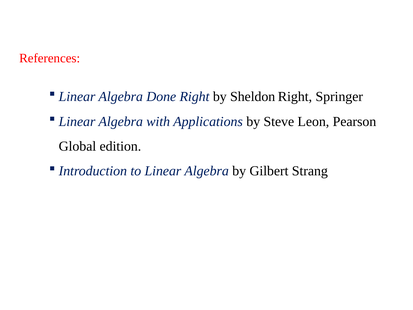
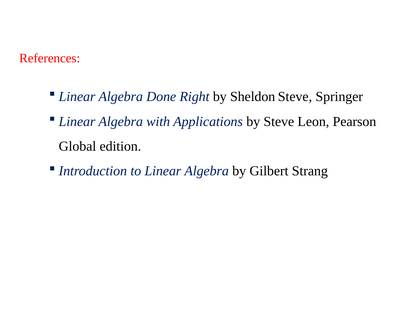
Sheldon Right: Right -> Steve (295, 97)
